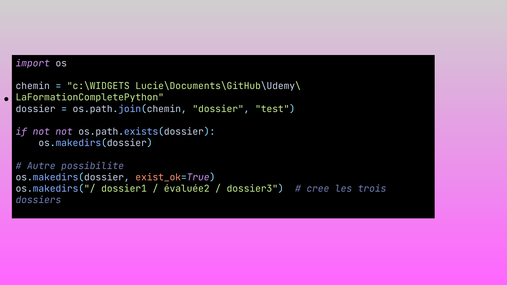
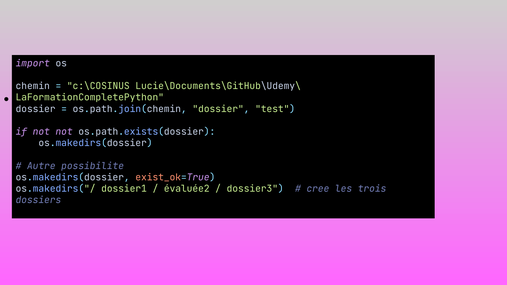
c:\WIDGETS: c:\WIDGETS -> c:\COSINUS (98, 86)
